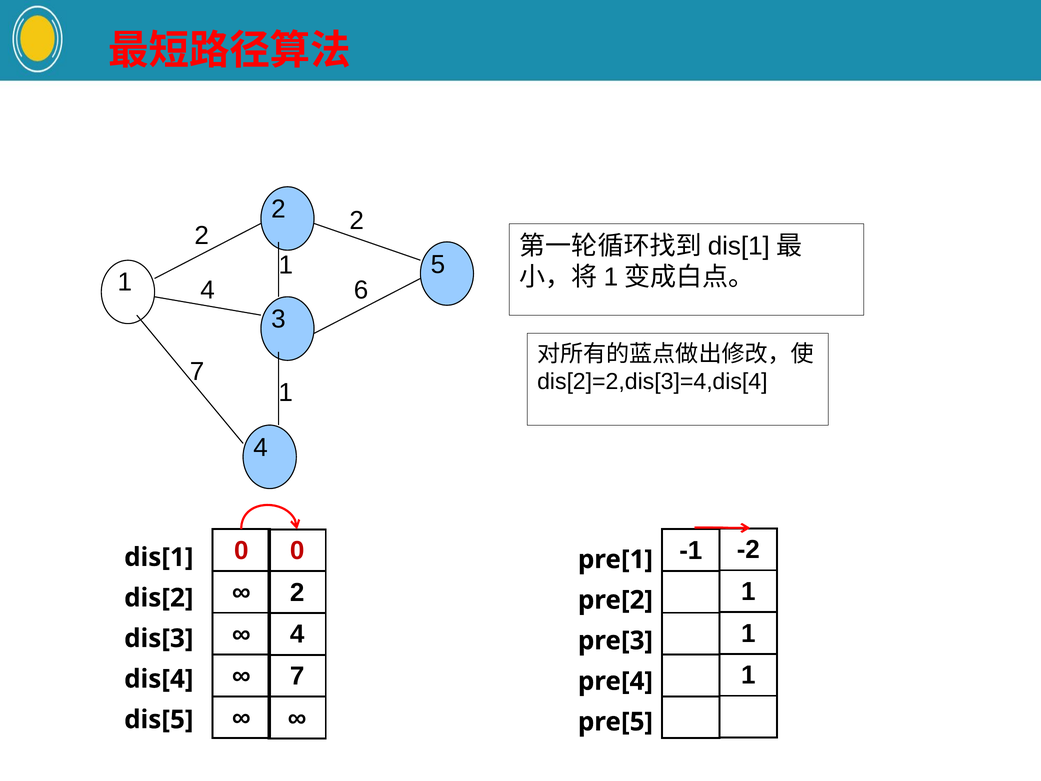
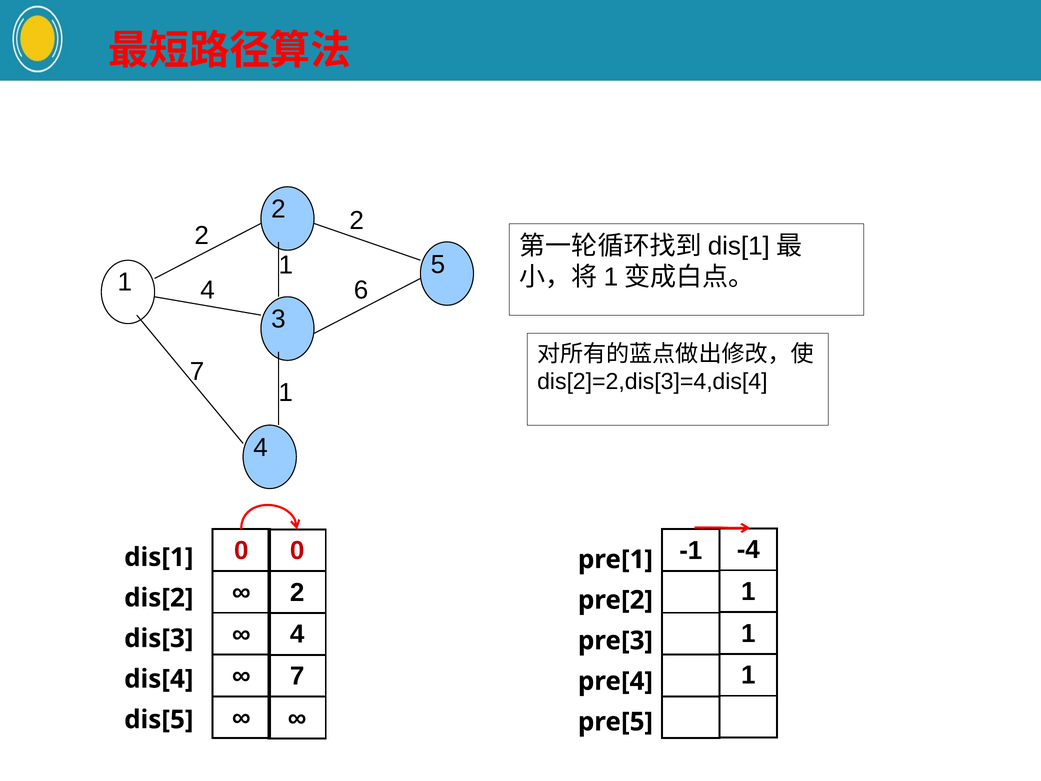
-2: -2 -> -4 (748, 550)
